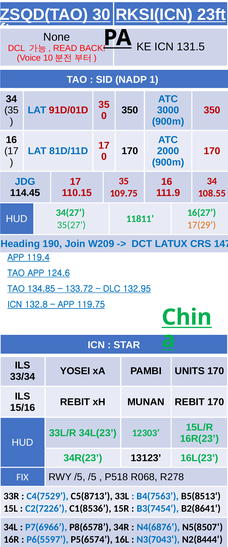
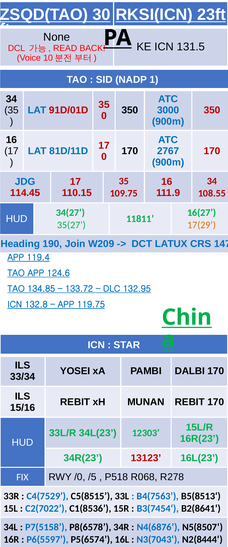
2000: 2000 -> 2767 (168, 151)
114.45 colour: black -> red (25, 192)
UNITS: UNITS -> DALBI (190, 370)
13123 colour: black -> red (146, 457)
RWY /5: /5 -> /0 (80, 476)
C5(8713: C5(8713 -> C5(8515 (92, 495)
C2(7226: C2(7226 -> C2(7022 (46, 507)
P7(6966: P7(6966 -> P7(5158 (46, 526)
